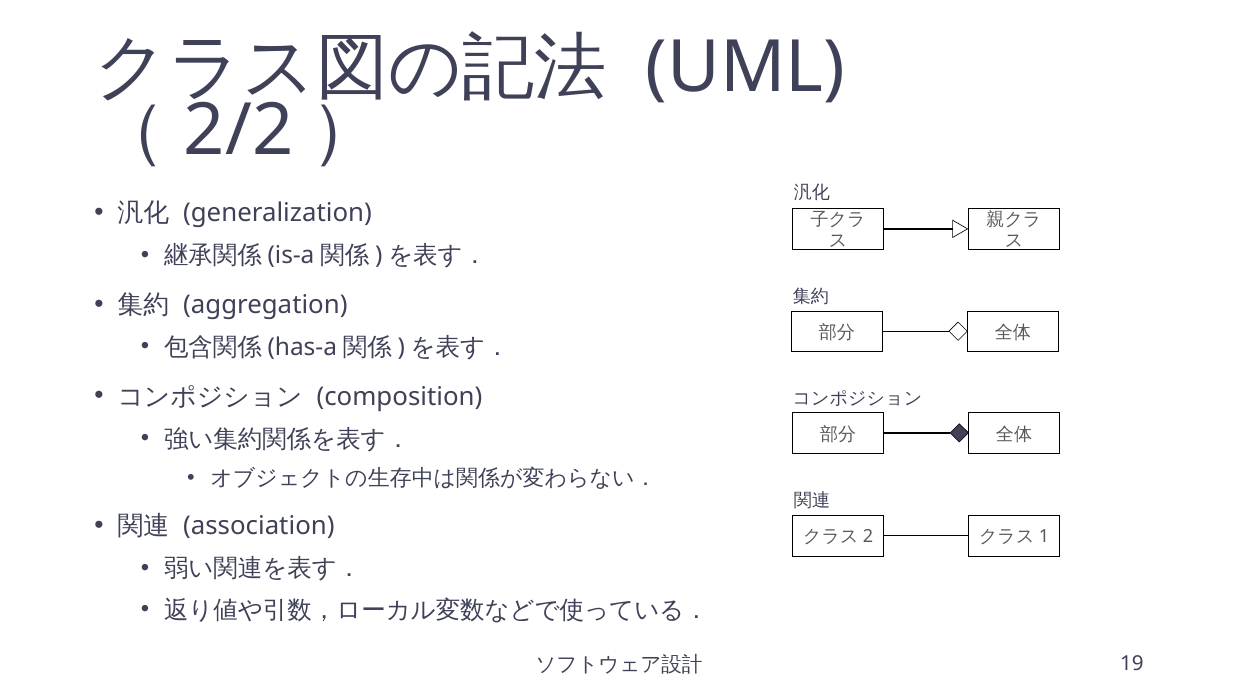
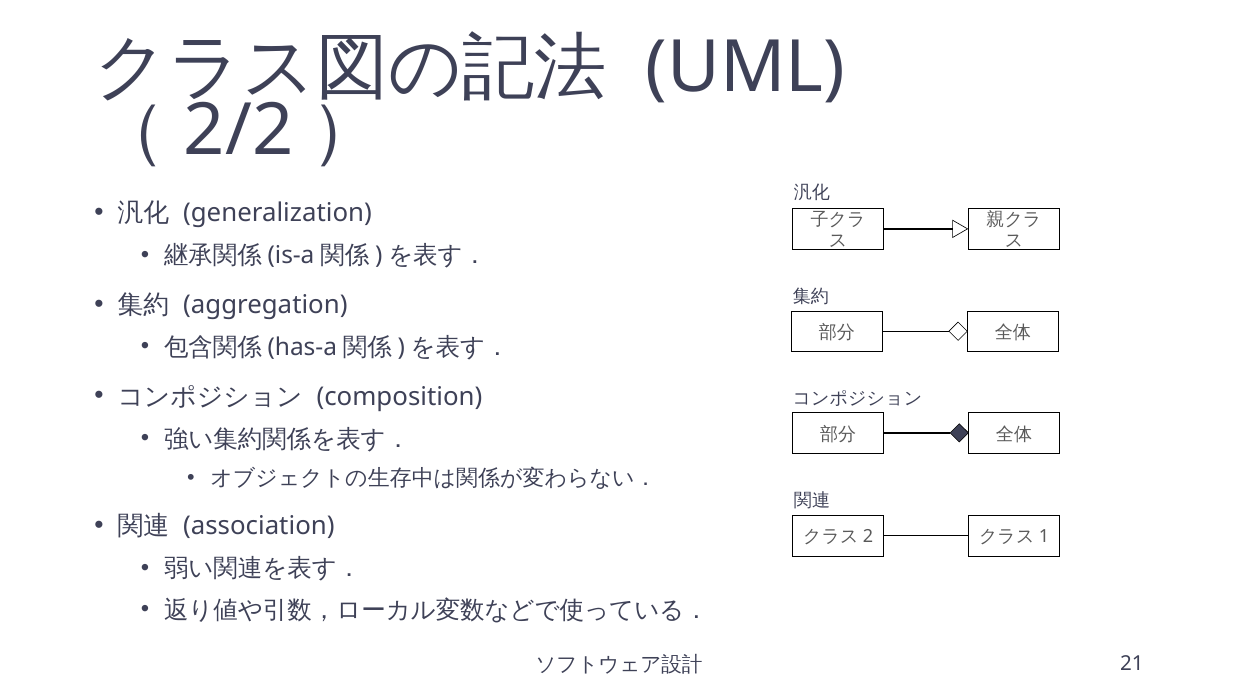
19: 19 -> 21 (1132, 664)
